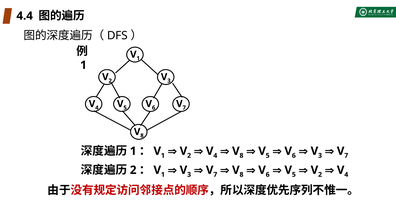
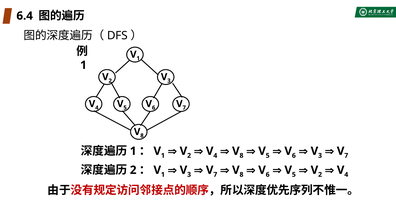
4.4: 4.4 -> 6.4 (25, 16)
